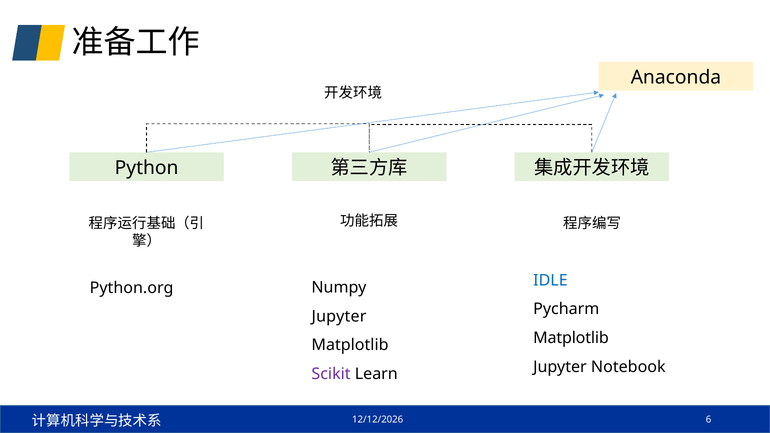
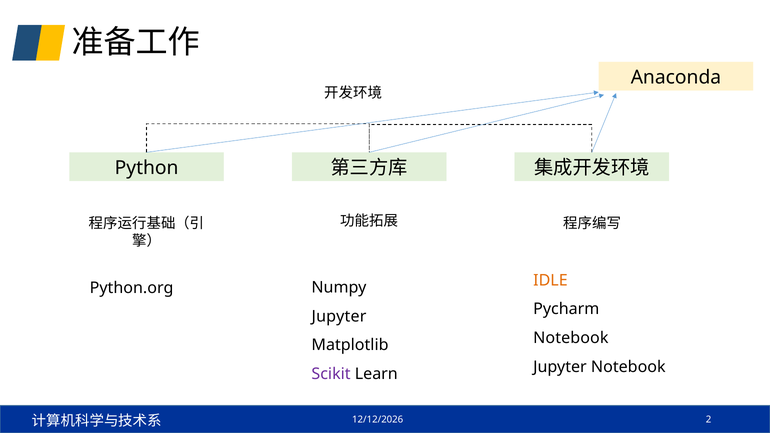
IDLE colour: blue -> orange (550, 280)
Matplotlib: Matplotlib -> Notebook (571, 338)
6: 6 -> 2 (709, 420)
